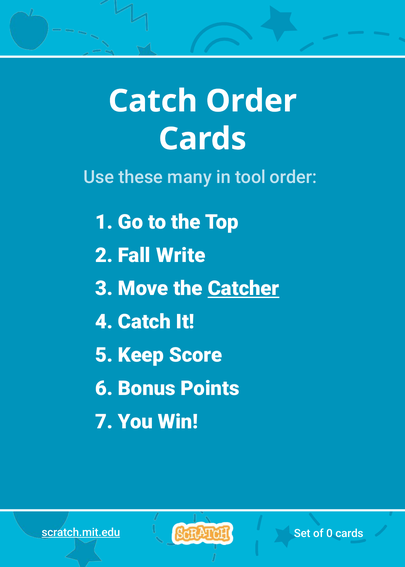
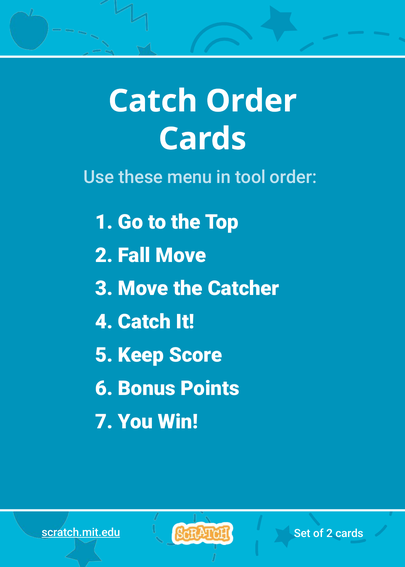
many: many -> menu (190, 177)
Write: Write -> Move (181, 255)
Catcher underline: present -> none (244, 289)
0: 0 -> 2 (329, 533)
